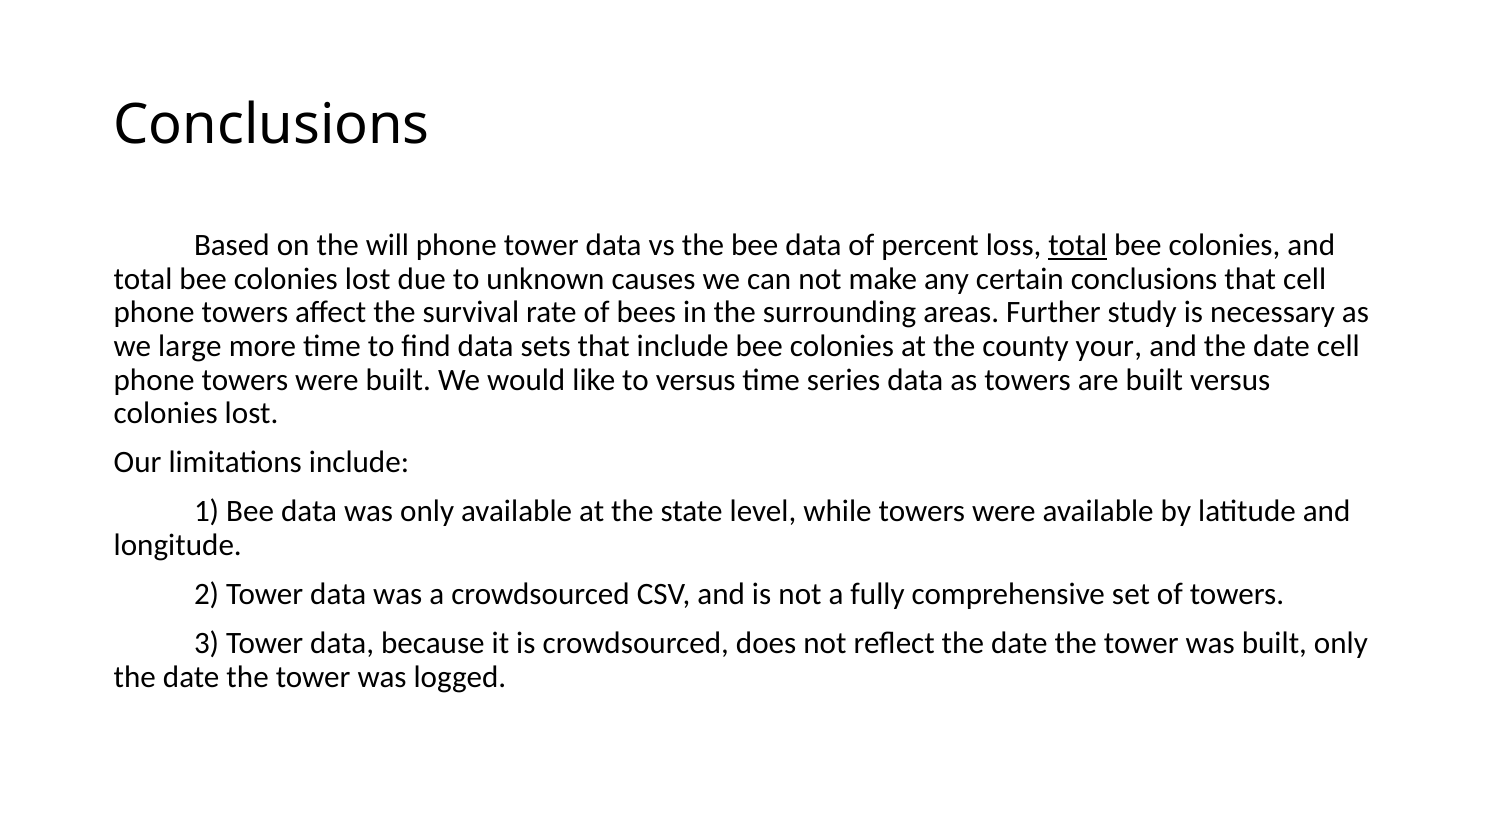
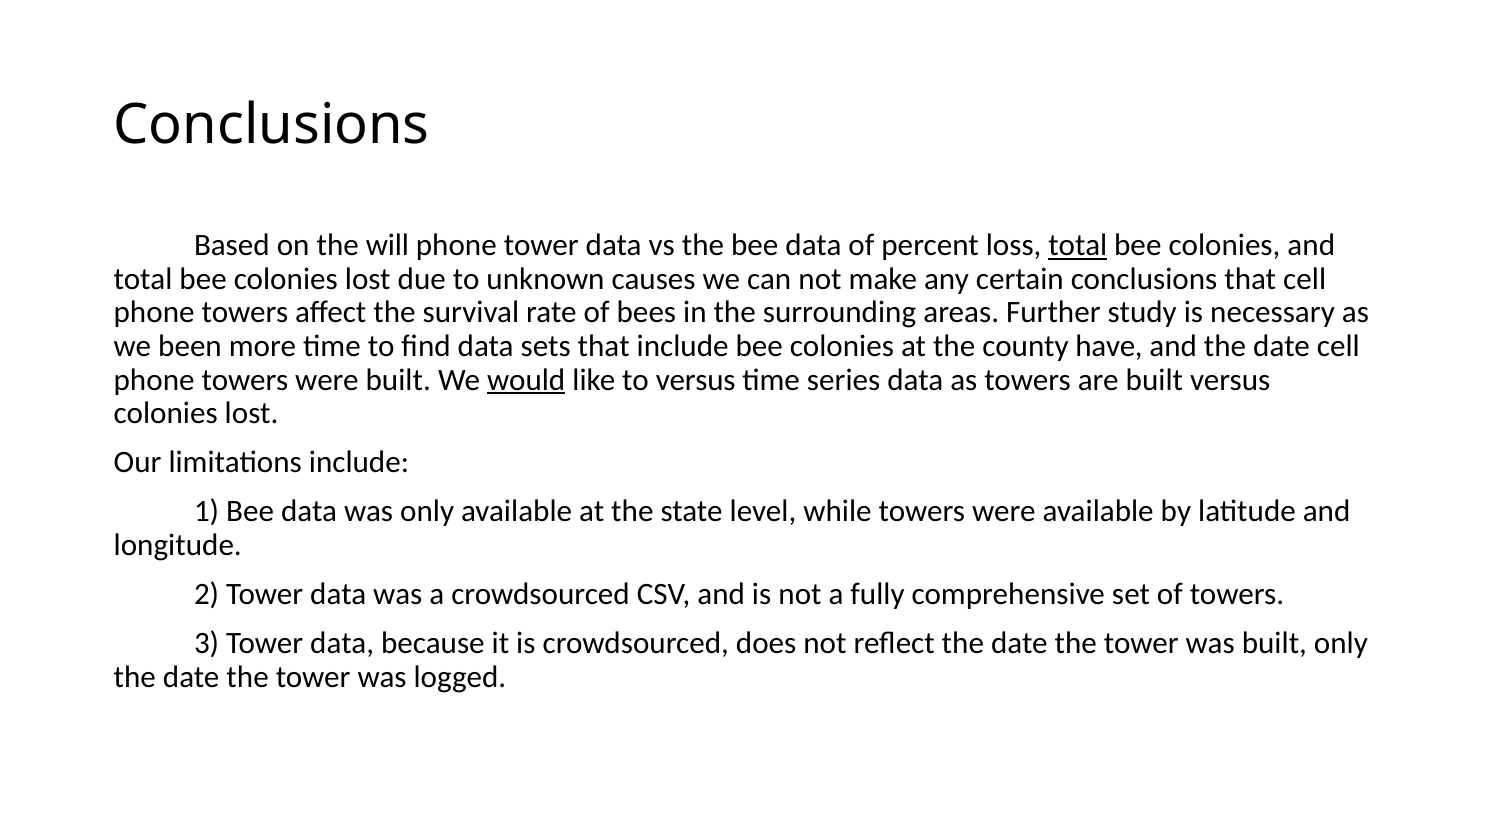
large: large -> been (190, 346)
your: your -> have (1109, 346)
would underline: none -> present (526, 380)
